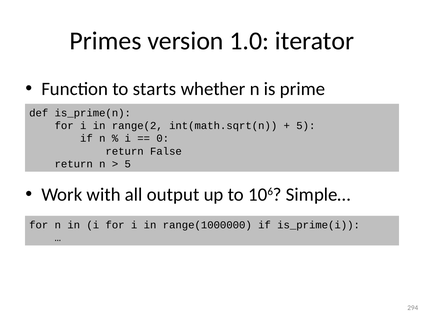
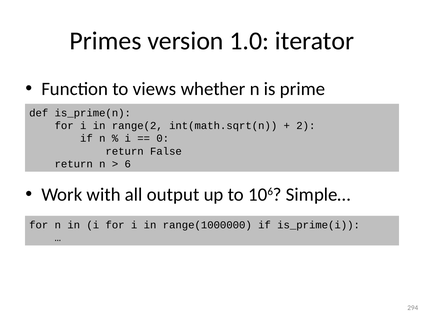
starts: starts -> views (154, 89)
5: 5 -> 2 (306, 126)
5: 5 -> 6 (128, 164)
